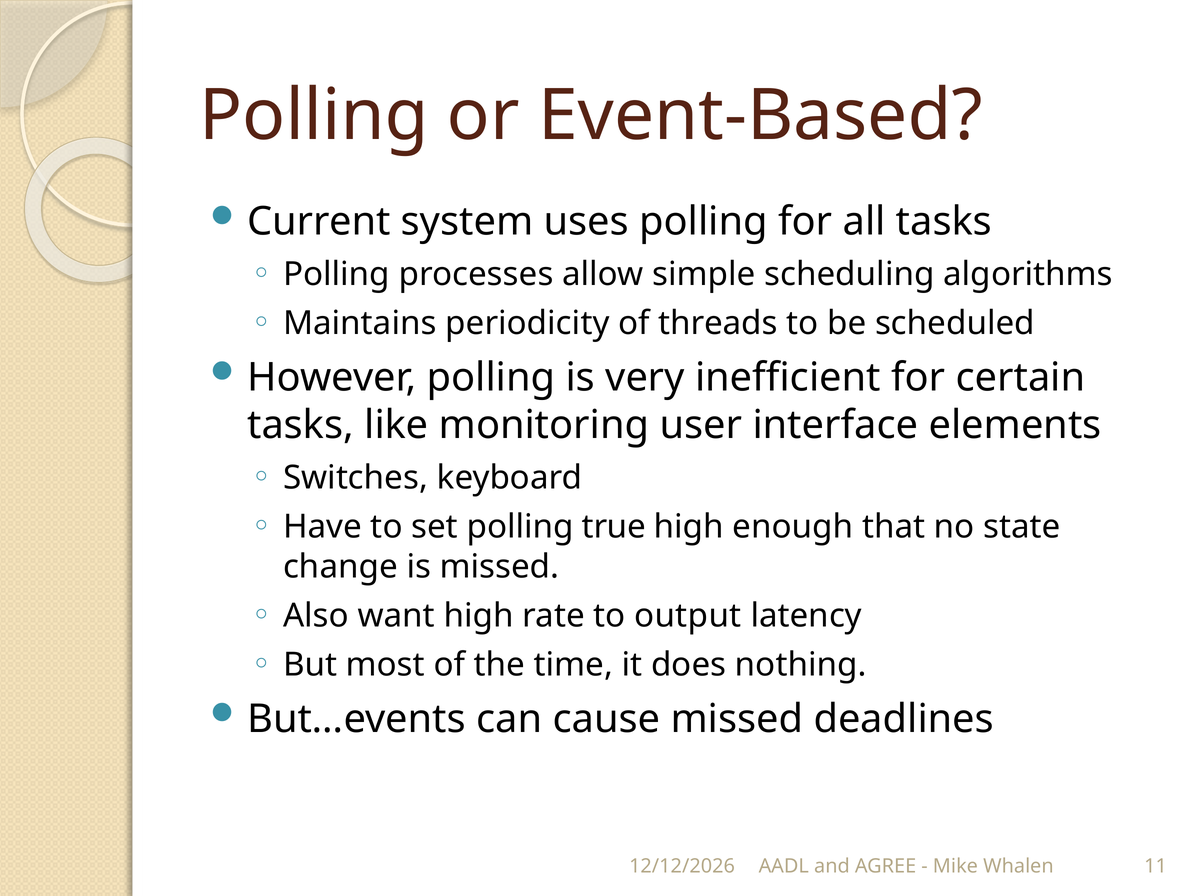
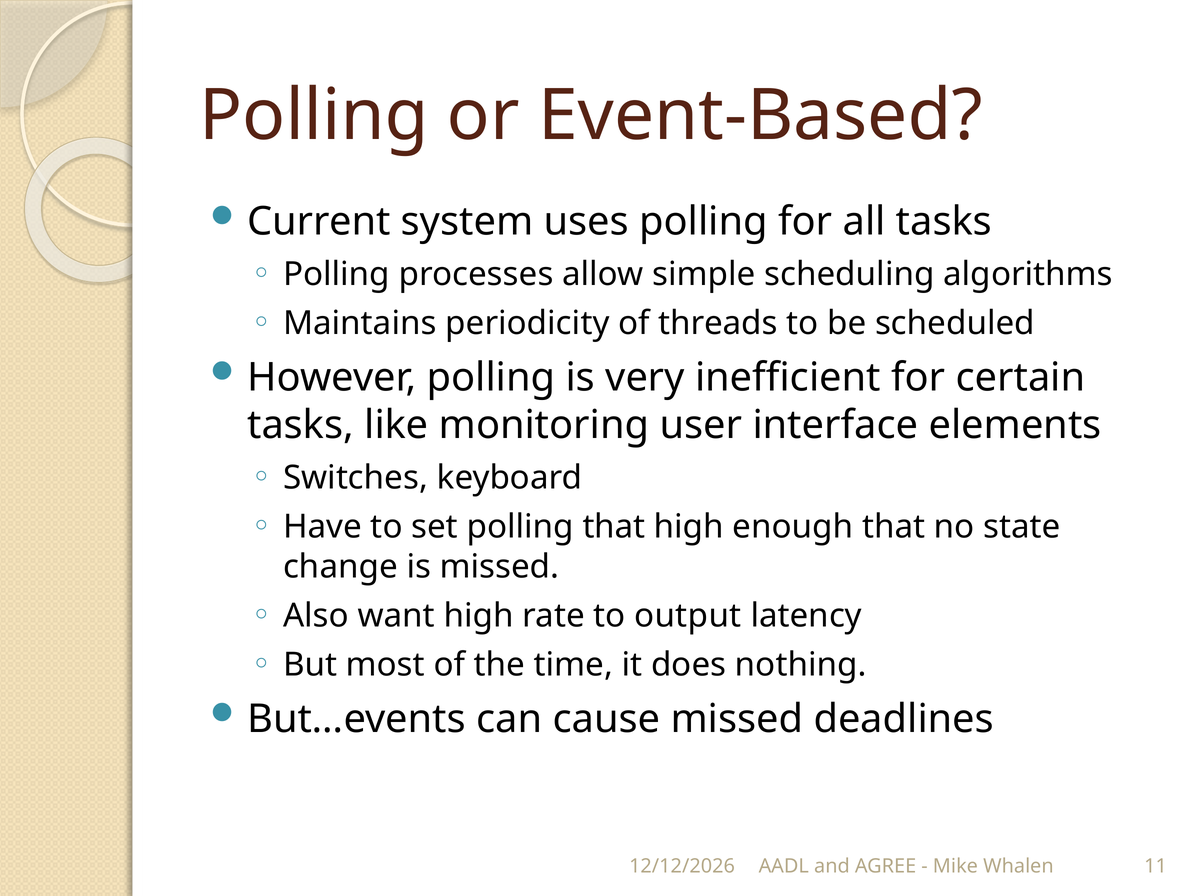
polling true: true -> that (614, 527)
